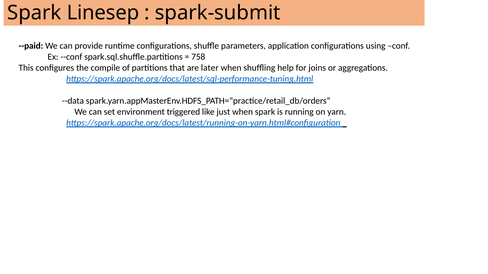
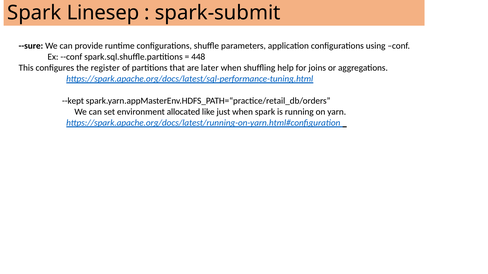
--paid: --paid -> --sure (31, 46)
758: 758 -> 448 (198, 57)
compile: compile -> register (105, 68)
--data: --data -> --kept (73, 101)
triggered: triggered -> allocated (183, 112)
